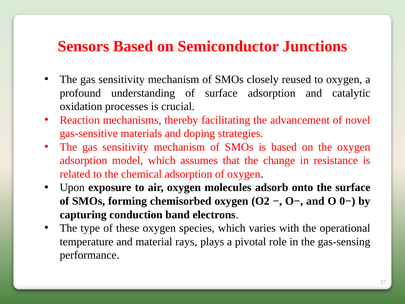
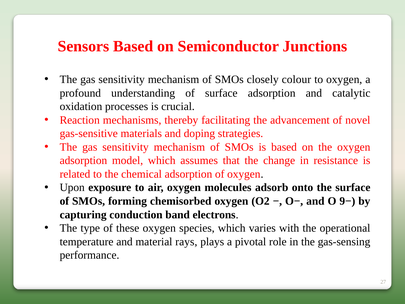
reused: reused -> colour (296, 79)
0−: 0− -> 9− (347, 201)
